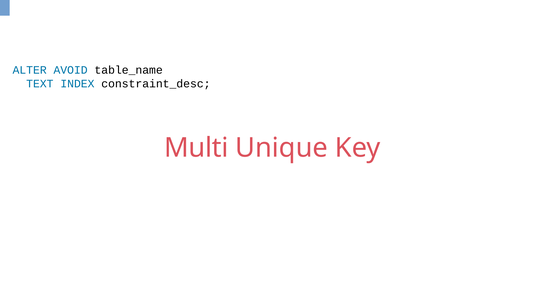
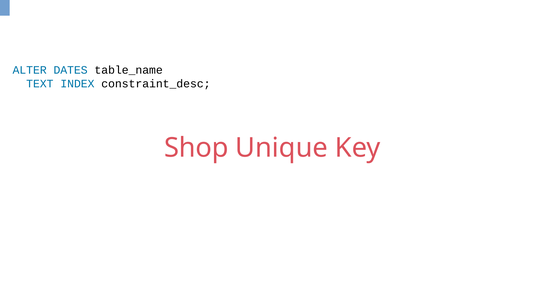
AVOID: AVOID -> DATES (71, 70)
Multi: Multi -> Shop (196, 148)
